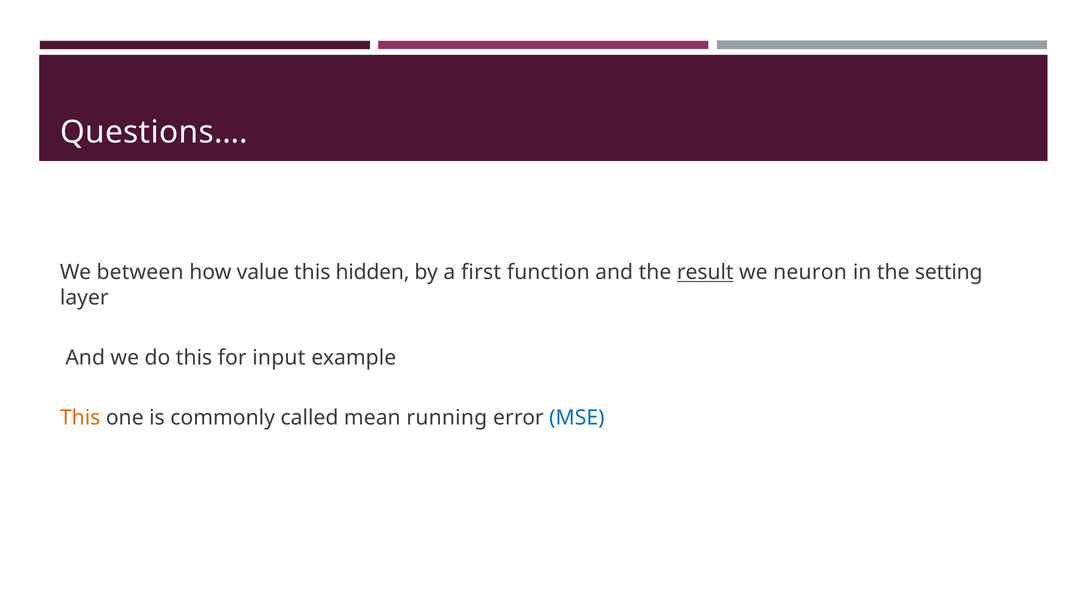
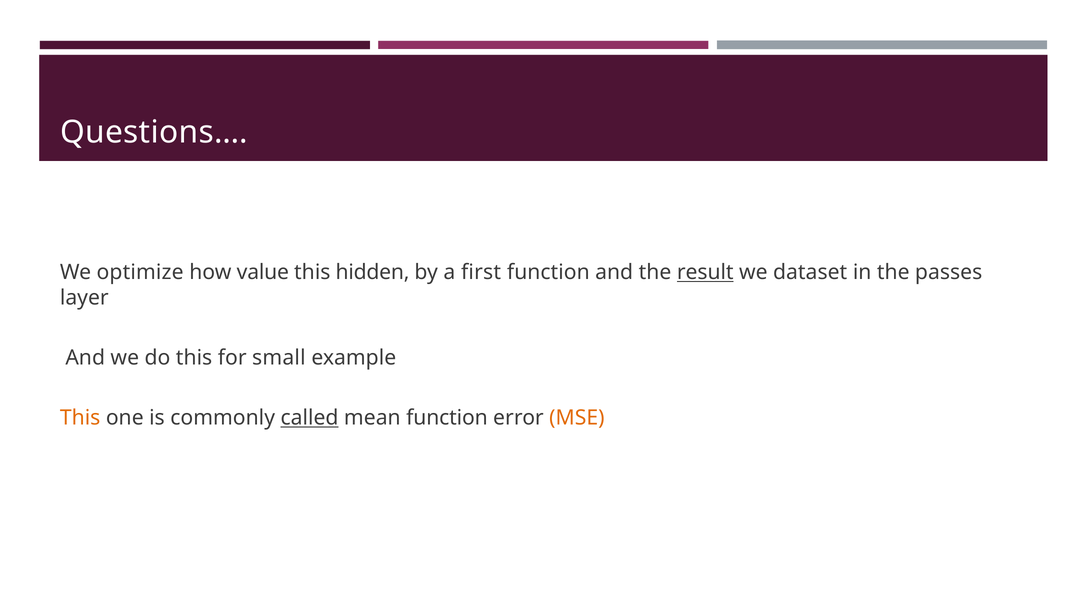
between: between -> optimize (140, 272)
neuron: neuron -> dataset (810, 272)
setting: setting -> passes (949, 272)
input: input -> small (279, 358)
called underline: none -> present (309, 418)
mean running: running -> function (447, 418)
MSE colour: blue -> orange (577, 418)
